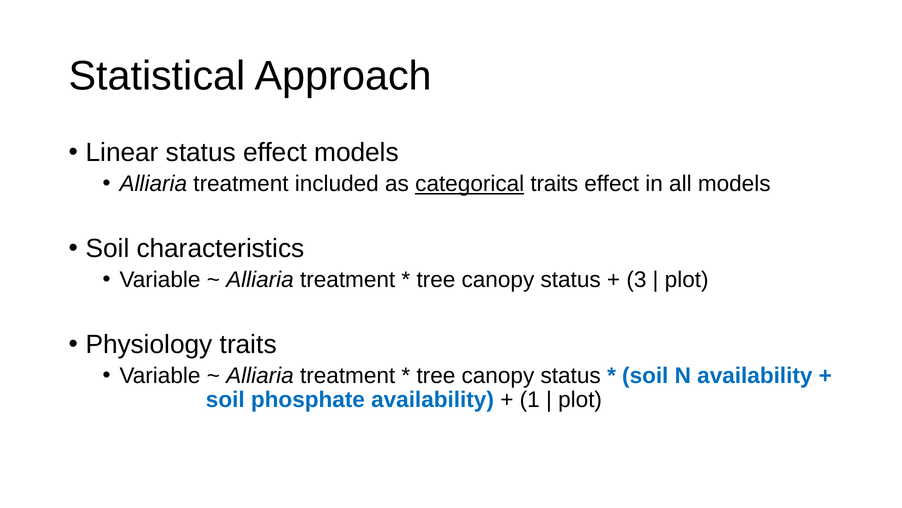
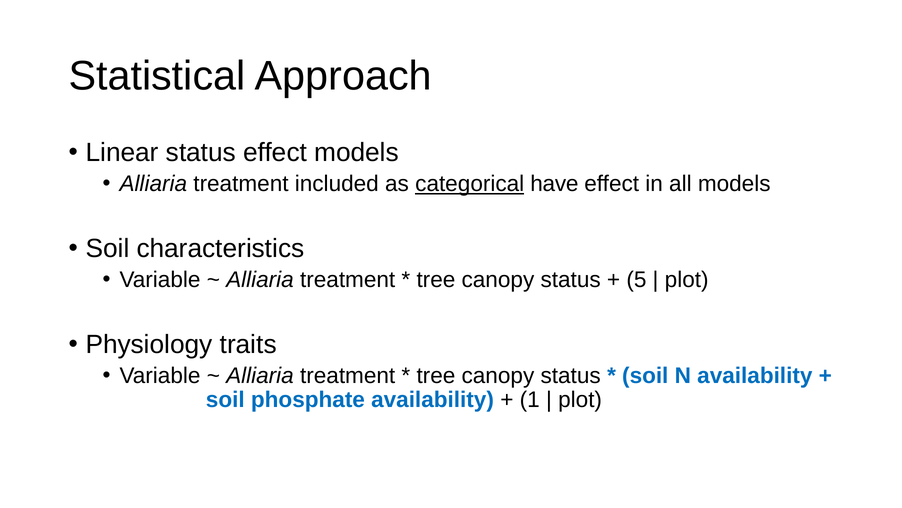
categorical traits: traits -> have (554, 184)
3: 3 -> 5 (636, 279)
